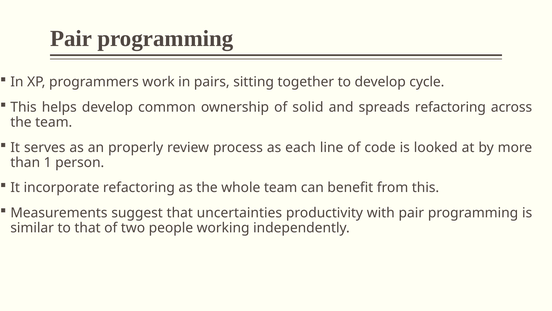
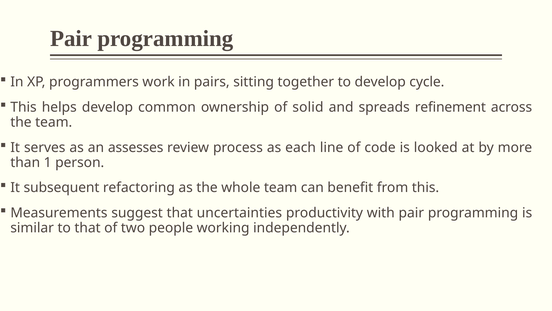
spreads refactoring: refactoring -> refinement (450, 107)
properly: properly -> assesses (136, 147)
incorporate: incorporate -> subsequent (62, 187)
